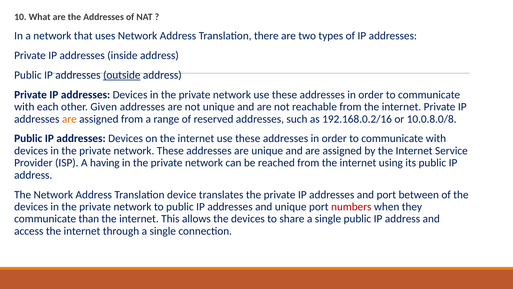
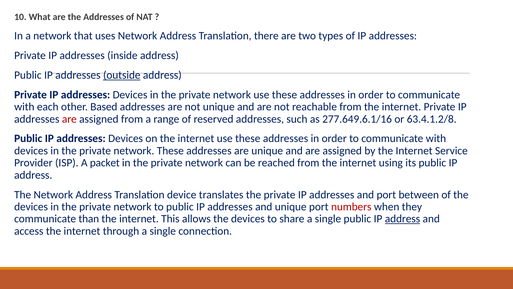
Given: Given -> Based (104, 107)
are colour: orange -> red (69, 119)
192.168.0.2/16: 192.168.0.2/16 -> 277.649.6.1/16 (357, 119)
10.0.8.0/8: 10.0.8.0/8 -> 63.4.1.2/8 (432, 119)
having: having -> packet (105, 163)
address underline: none -> present (403, 219)
